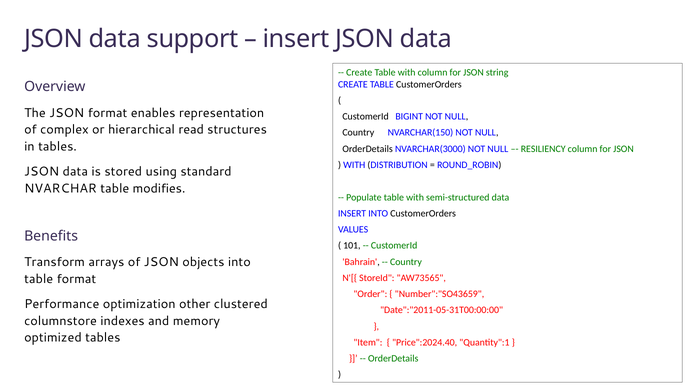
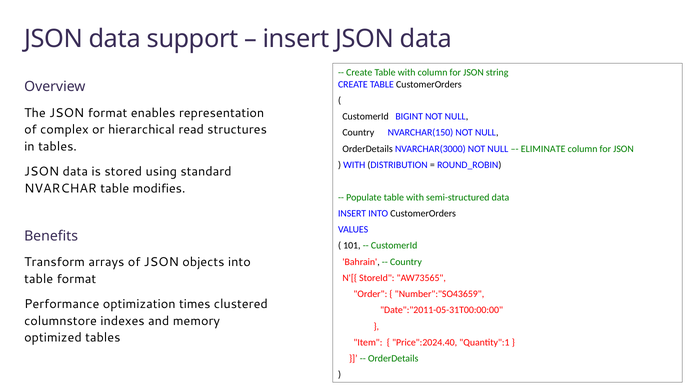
RESILIENCY: RESILIENCY -> ELIMINATE (543, 149)
other: other -> times (195, 304)
